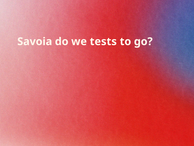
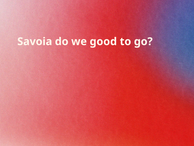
tests: tests -> good (103, 41)
